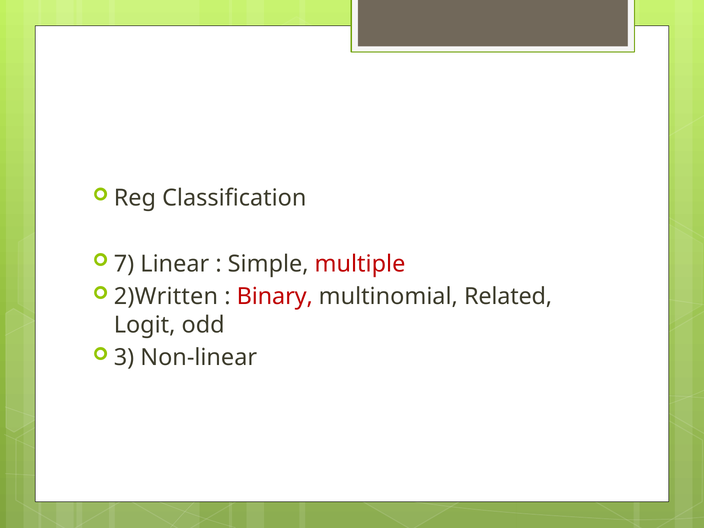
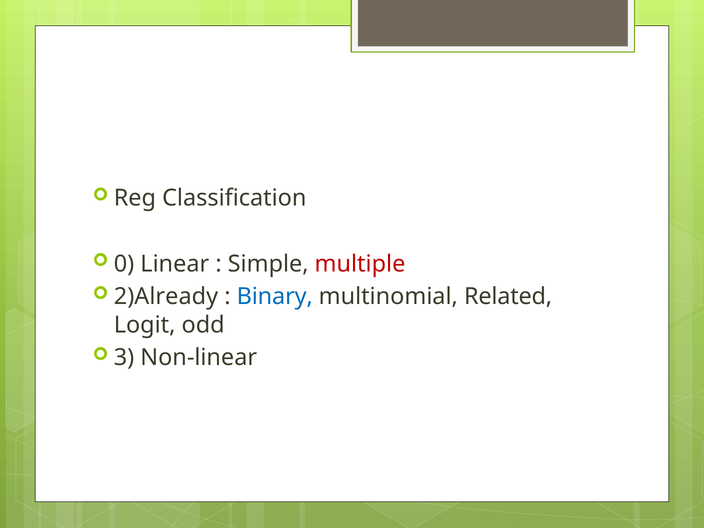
7: 7 -> 0 (124, 264)
2)Written: 2)Written -> 2)Already (166, 297)
Binary colour: red -> blue (275, 297)
